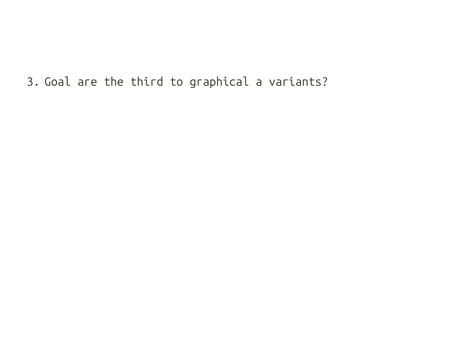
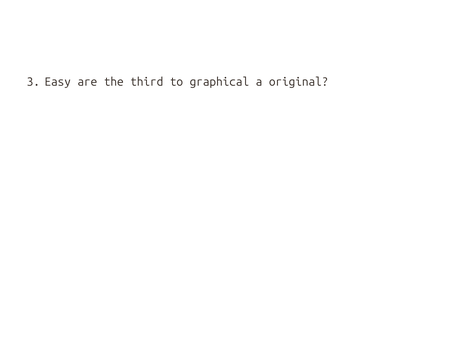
Goal: Goal -> Easy (58, 82)
variants: variants -> original (299, 82)
